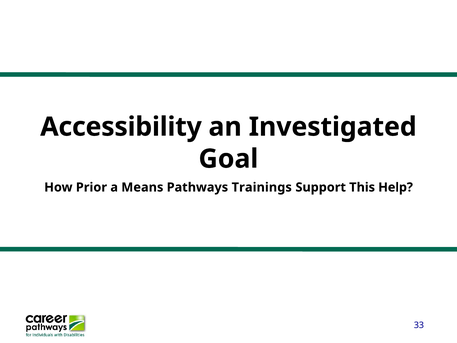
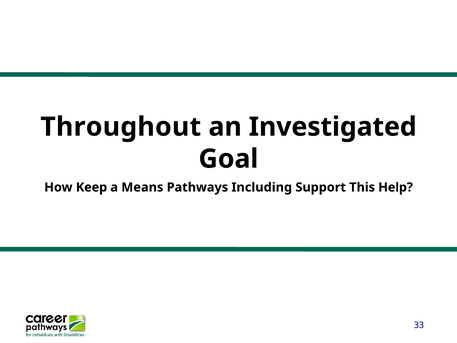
Accessibility: Accessibility -> Throughout (121, 127)
Prior: Prior -> Keep (92, 187)
Trainings: Trainings -> Including (262, 187)
